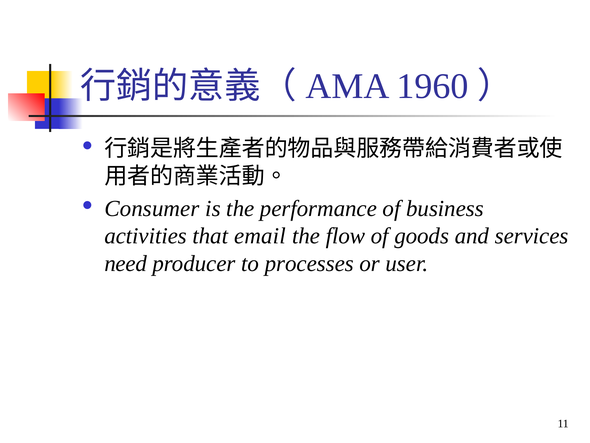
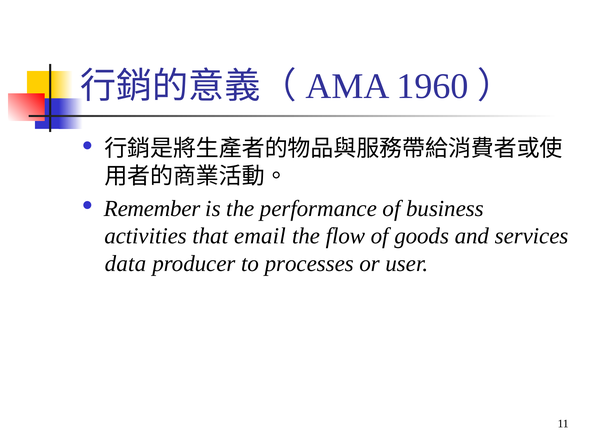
Consumer: Consumer -> Remember (152, 208)
need: need -> data (125, 263)
